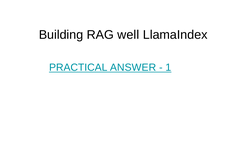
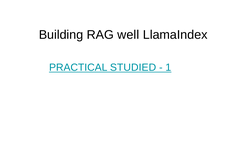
ANSWER: ANSWER -> STUDIED (133, 67)
